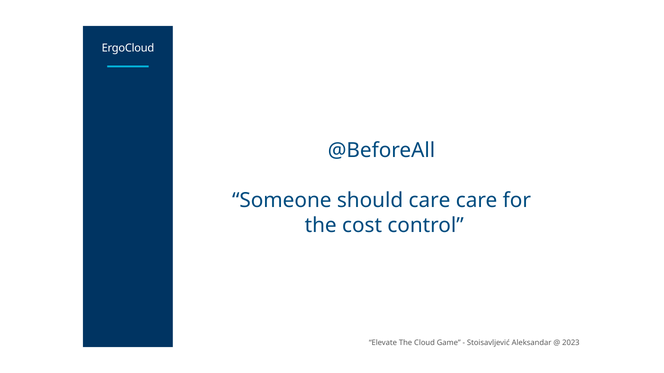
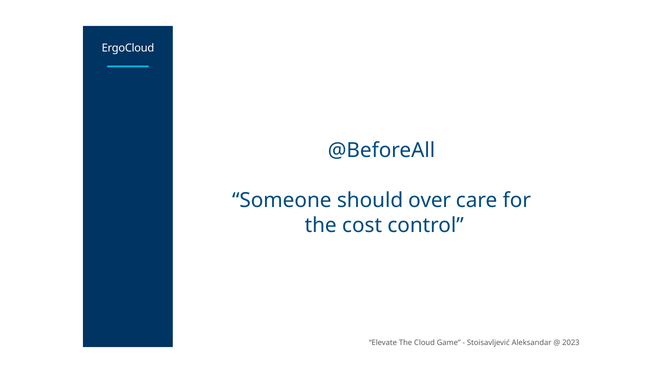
should care: care -> over (430, 201)
